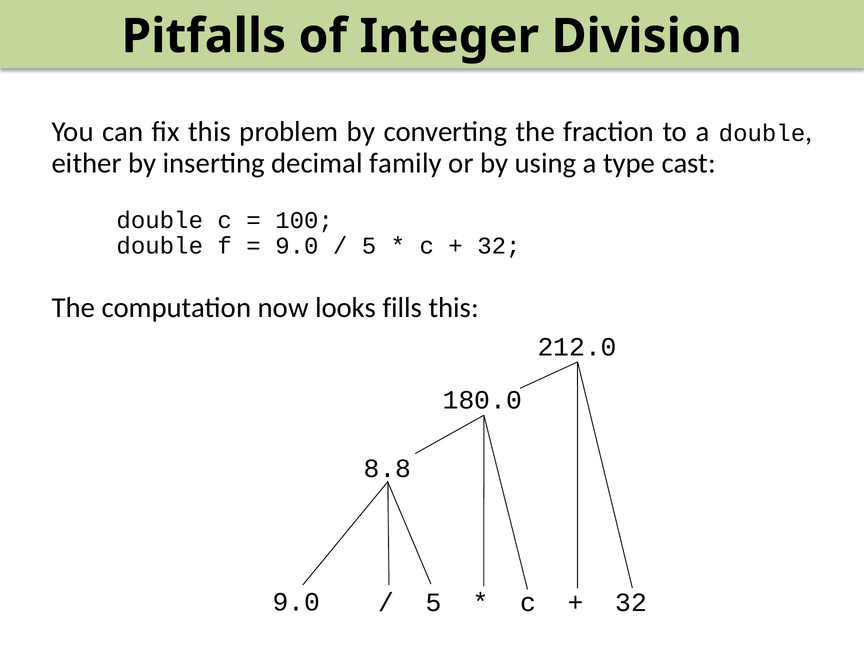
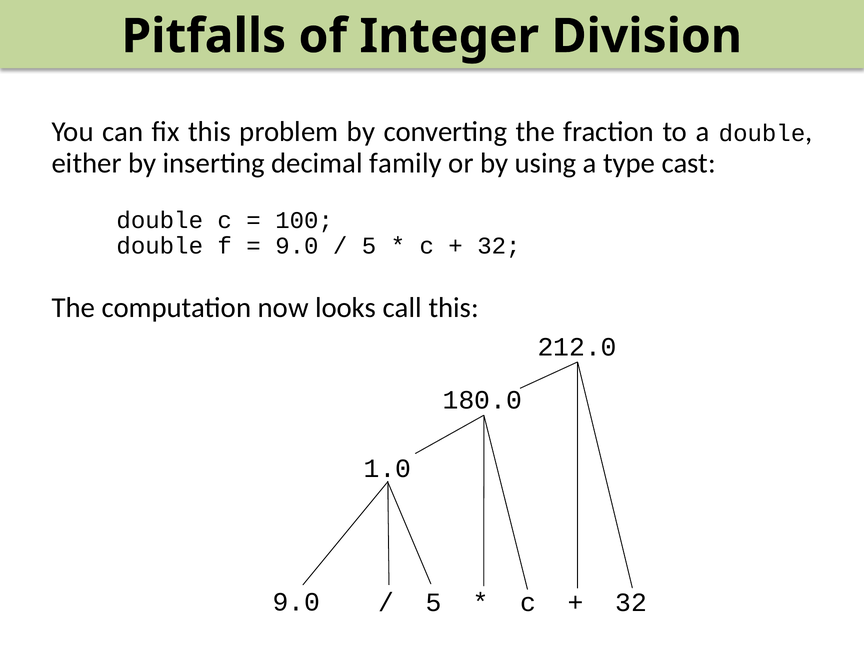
fills: fills -> call (402, 308)
8.8: 8.8 -> 1.0 (388, 468)
